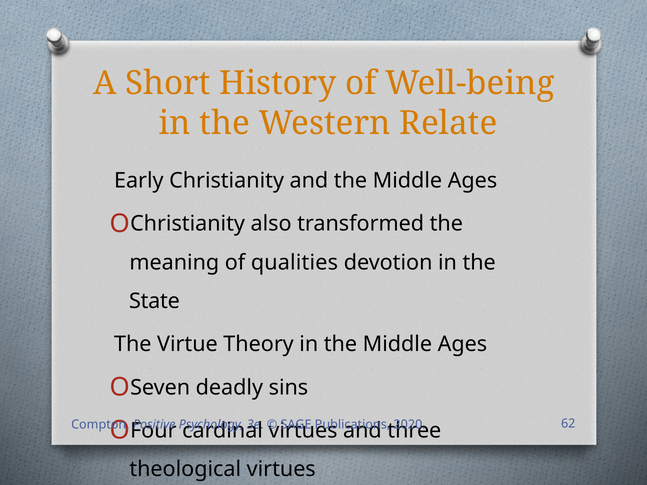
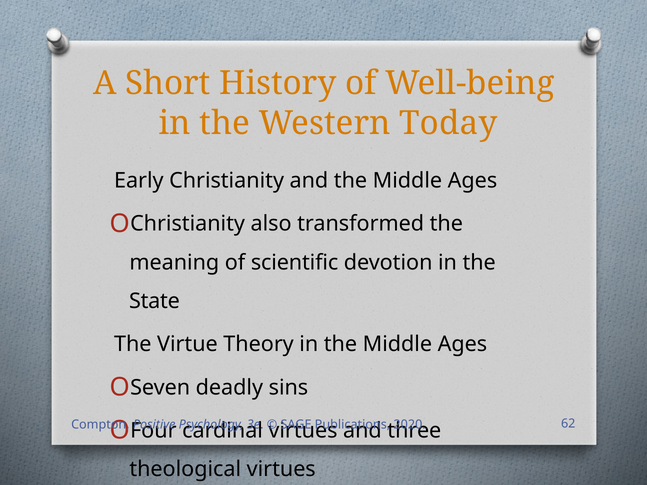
Relate: Relate -> Today (448, 123)
qualities: qualities -> scientific (295, 263)
